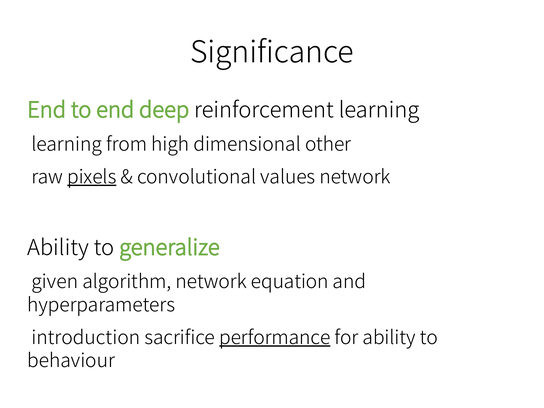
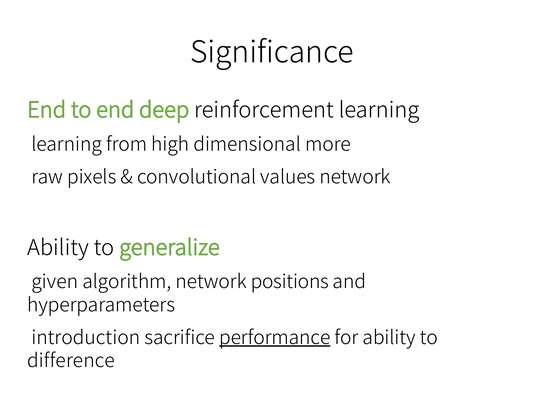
other: other -> more (328, 144)
pixels underline: present -> none (92, 177)
equation: equation -> positions (290, 282)
behaviour: behaviour -> difference (71, 361)
